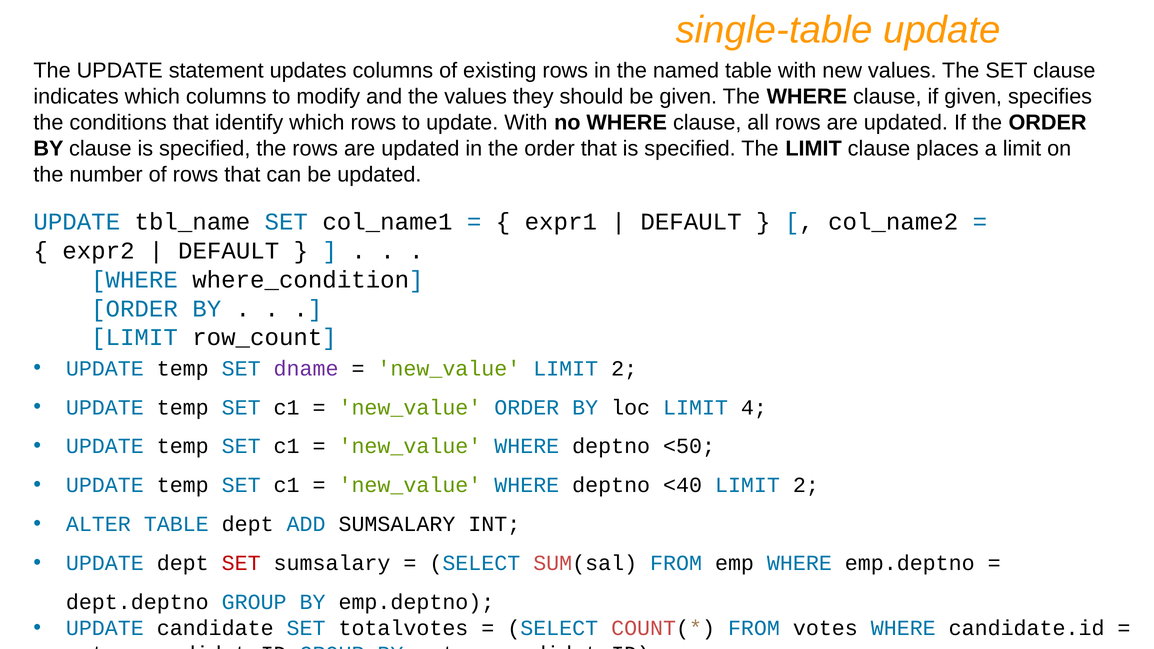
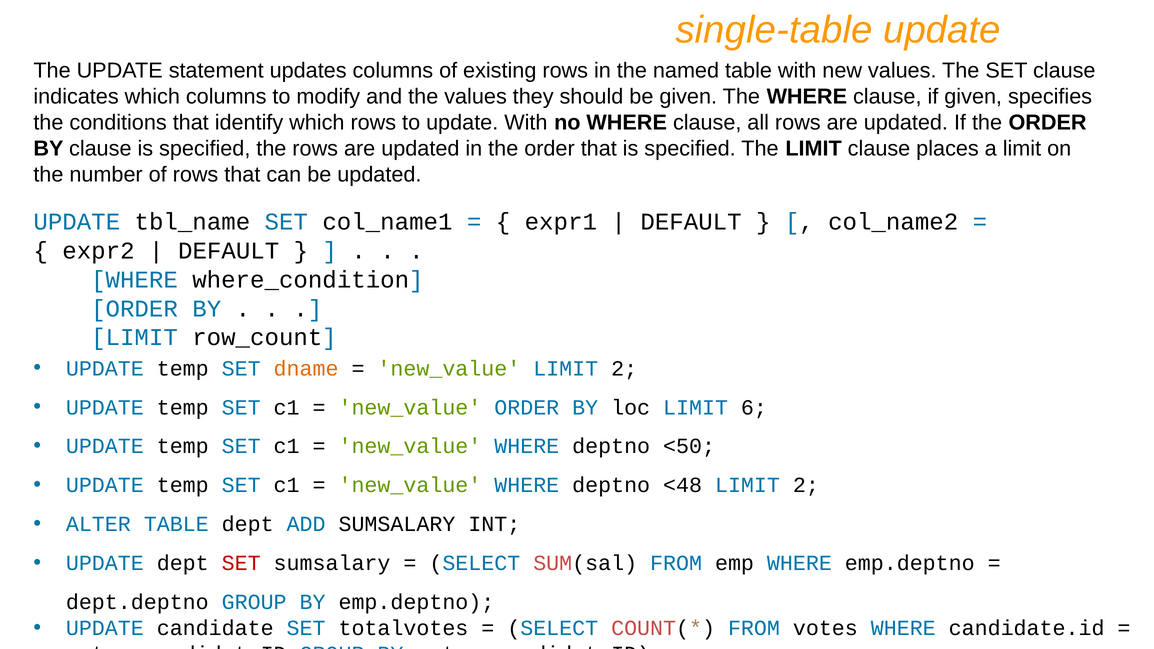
dname colour: purple -> orange (306, 368)
4: 4 -> 6 (754, 407)
<40: <40 -> <48 (683, 485)
